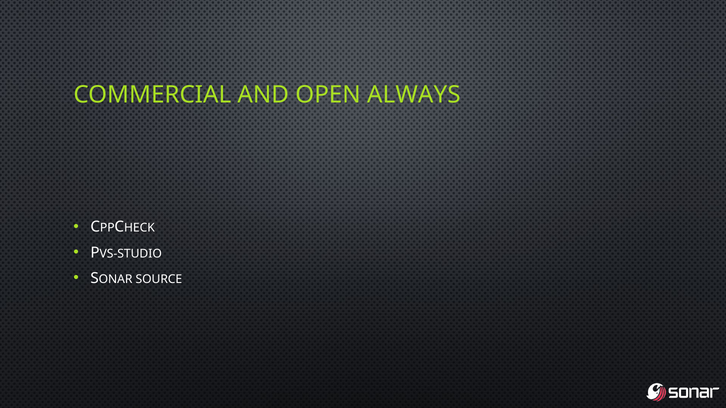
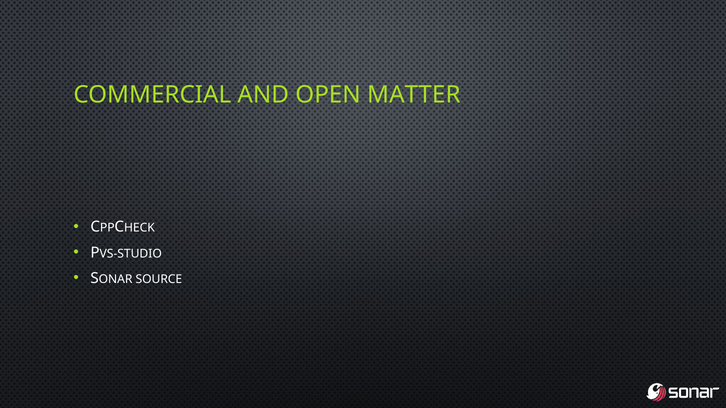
ALWAYS: ALWAYS -> MATTER (414, 95)
